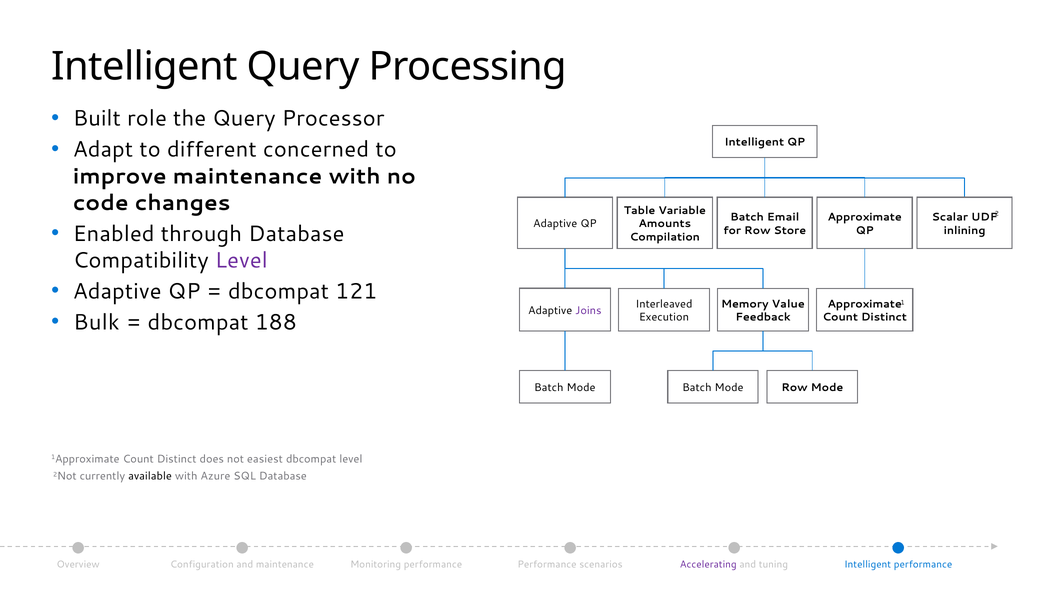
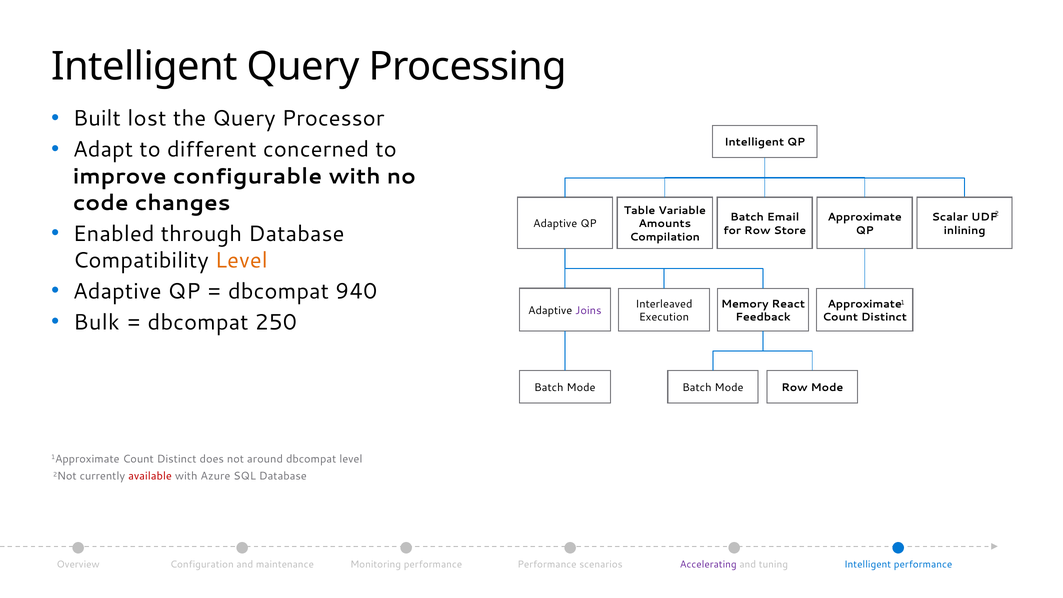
role: role -> lost (147, 119)
improve maintenance: maintenance -> configurable (247, 176)
Level colour: purple -> orange (241, 260)
121: 121 -> 940 (356, 291)
Value: Value -> React (788, 304)
188: 188 -> 250 (276, 322)
easiest: easiest -> around (265, 459)
available colour: black -> red (150, 476)
